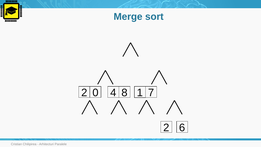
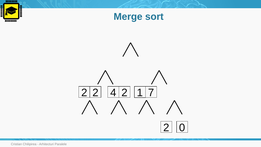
0: 0 -> 2 (95, 93)
4 8: 8 -> 2 (124, 93)
6: 6 -> 0 (182, 128)
